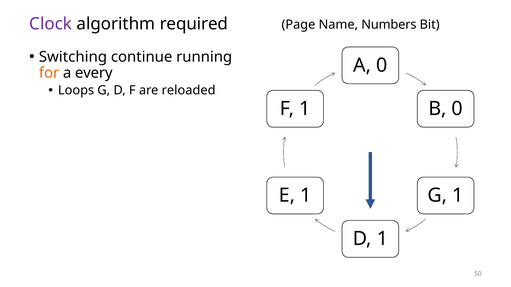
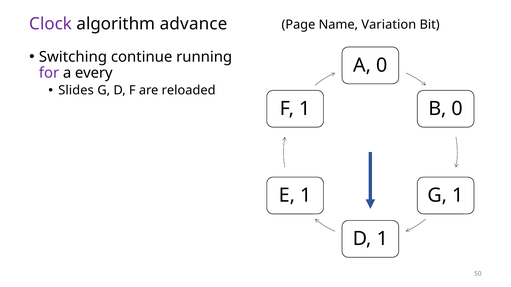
required: required -> advance (194, 24)
Numbers: Numbers -> Variation (389, 25)
for colour: orange -> purple (49, 73)
Loops: Loops -> Slides (76, 91)
